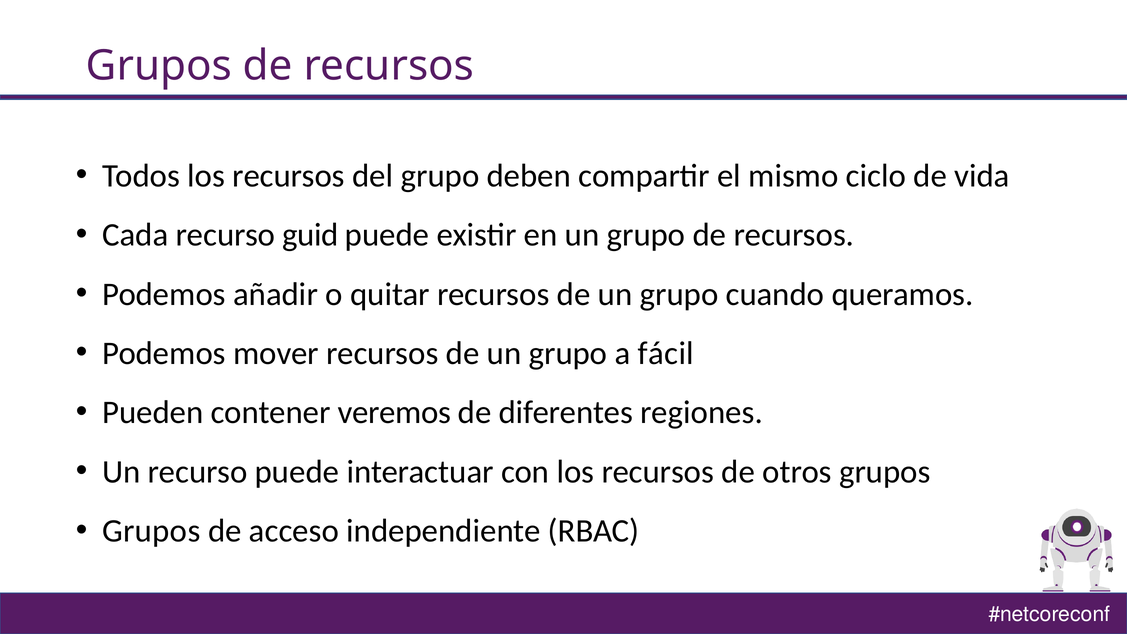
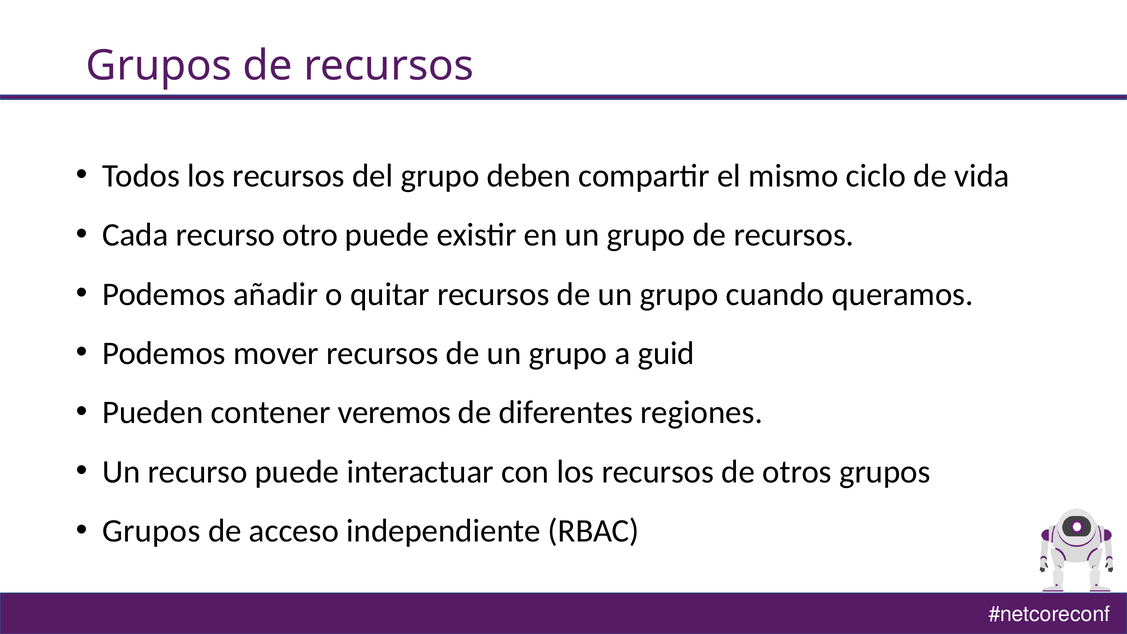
guid: guid -> otro (310, 235)
fácil: fácil -> guid (666, 353)
